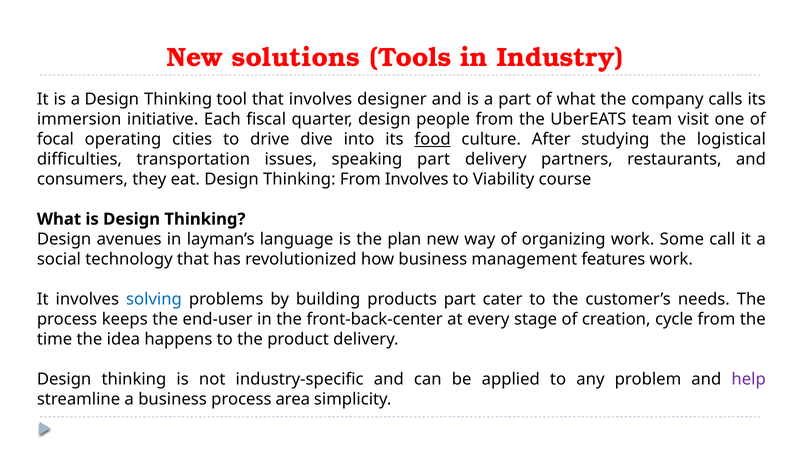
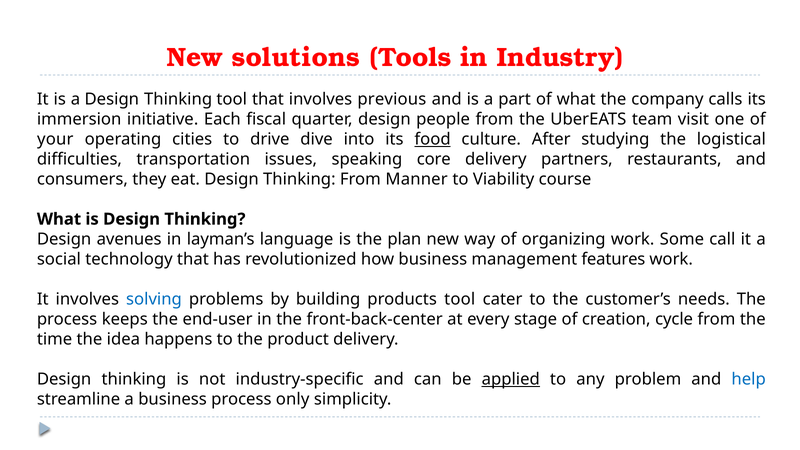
designer: designer -> previous (392, 99)
focal: focal -> your (55, 139)
speaking part: part -> core (434, 159)
From Involves: Involves -> Manner (417, 179)
products part: part -> tool (460, 299)
applied underline: none -> present (511, 379)
help colour: purple -> blue (749, 379)
area: area -> only (293, 399)
